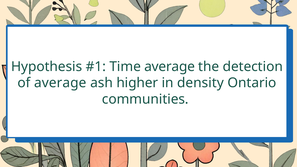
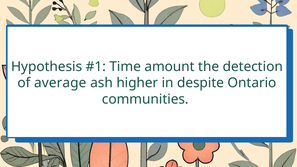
Time average: average -> amount (170, 67)
density: density -> despite (201, 83)
